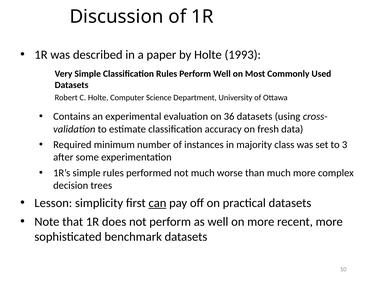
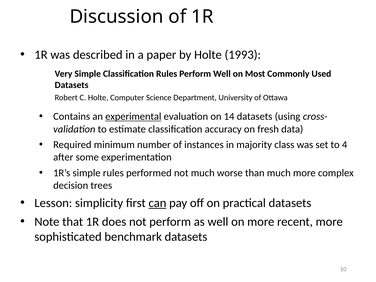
experimental underline: none -> present (133, 117)
36: 36 -> 14 (229, 117)
3: 3 -> 4 (345, 145)
